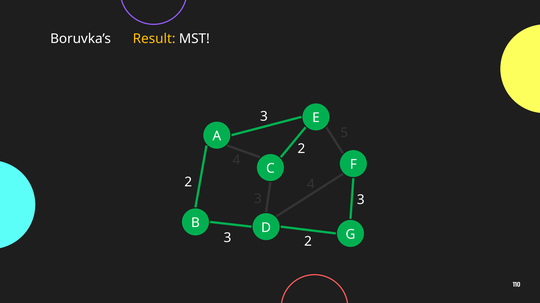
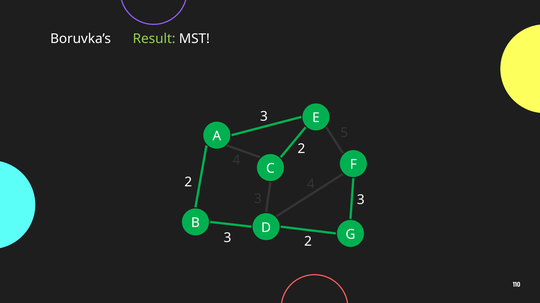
Result colour: yellow -> light green (154, 39)
